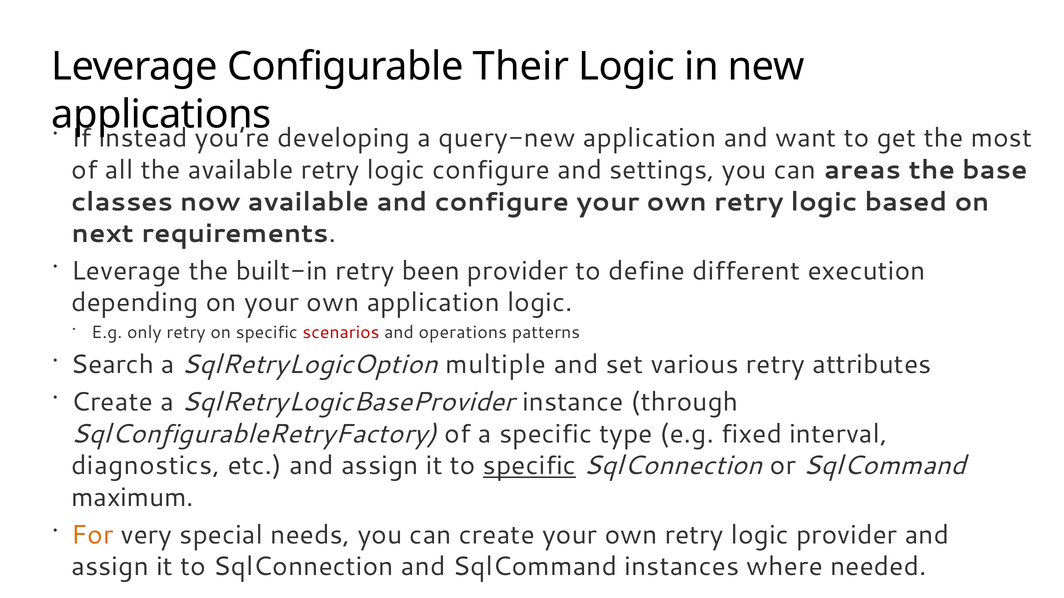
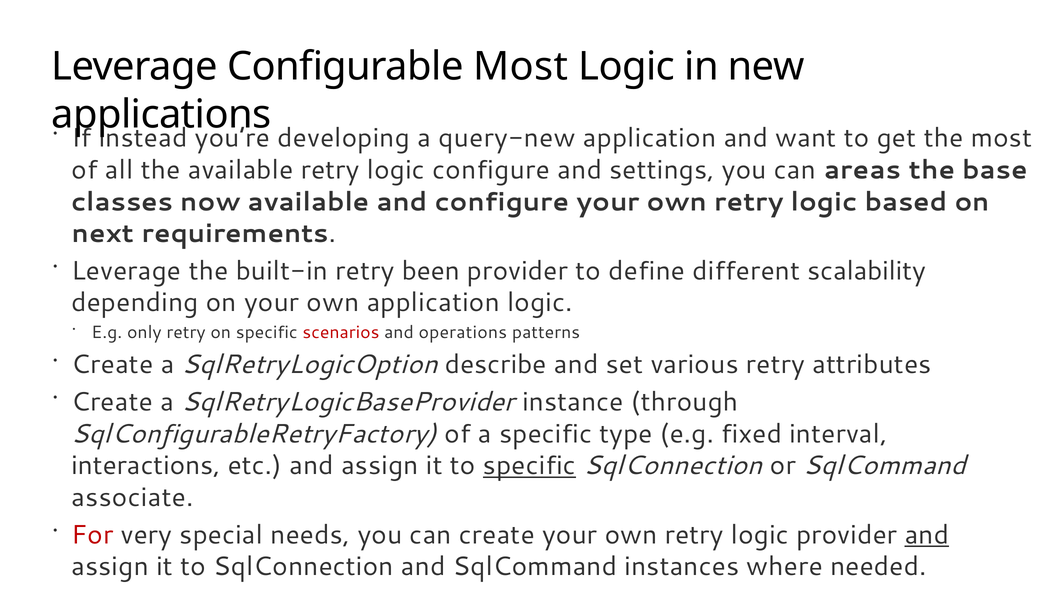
Configurable Their: Their -> Most (521, 67)
execution: execution -> scalability (867, 271)
Search: Search -> Create (112, 365)
multiple: multiple -> describe (496, 365)
diagnostics: diagnostics -> interactions (146, 466)
maximum: maximum -> associate (132, 498)
For colour: orange -> red (92, 535)
and underline: none -> present (927, 535)
